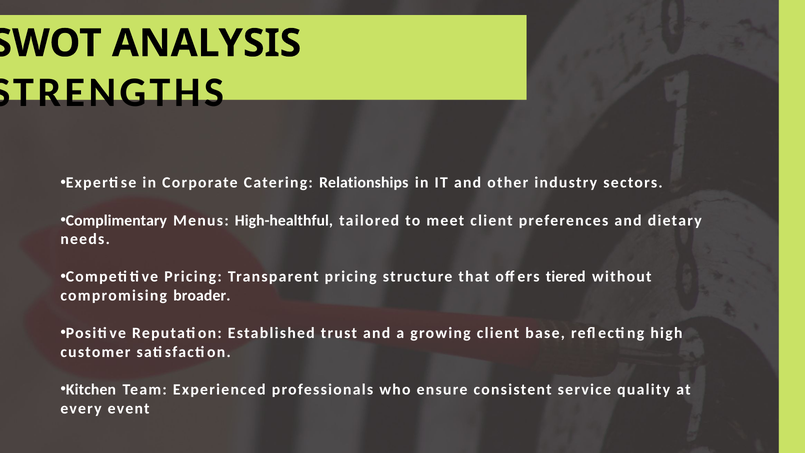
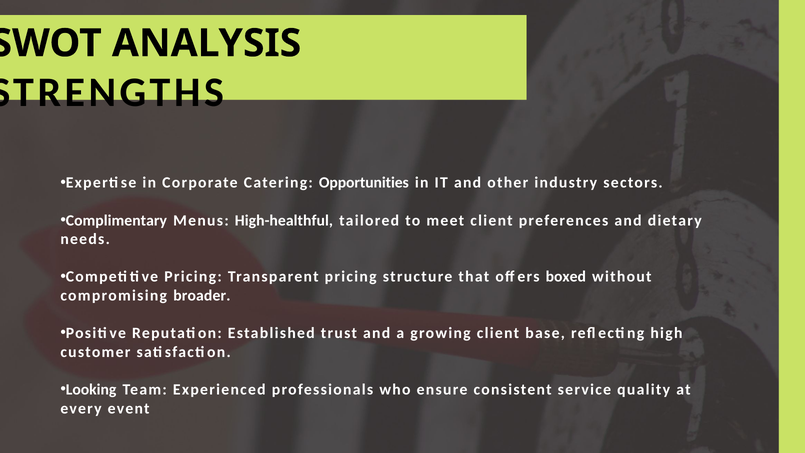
Relationships: Relationships -> Opportunities (364, 183)
tiered: tiered -> boxed (566, 277)
Kitchen: Kitchen -> Looking (91, 389)
